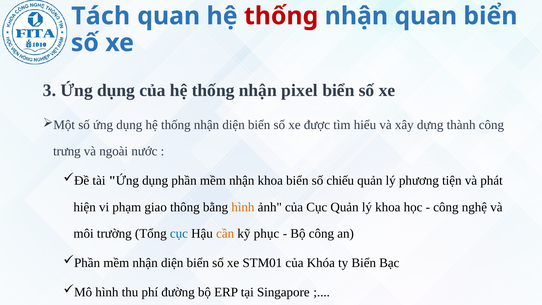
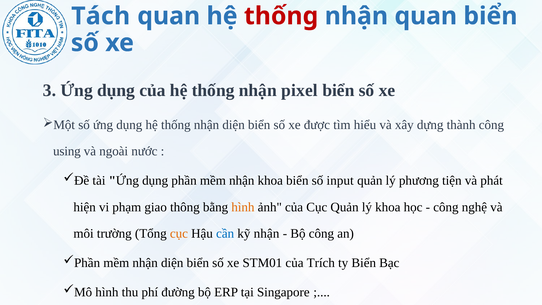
trưng: trưng -> using (67, 151)
chiếu: chiếu -> input (340, 181)
cục colour: blue -> orange (179, 233)
cần colour: orange -> blue (225, 233)
kỹ phục: phục -> nhận (267, 233)
Khóa: Khóa -> Trích (321, 263)
